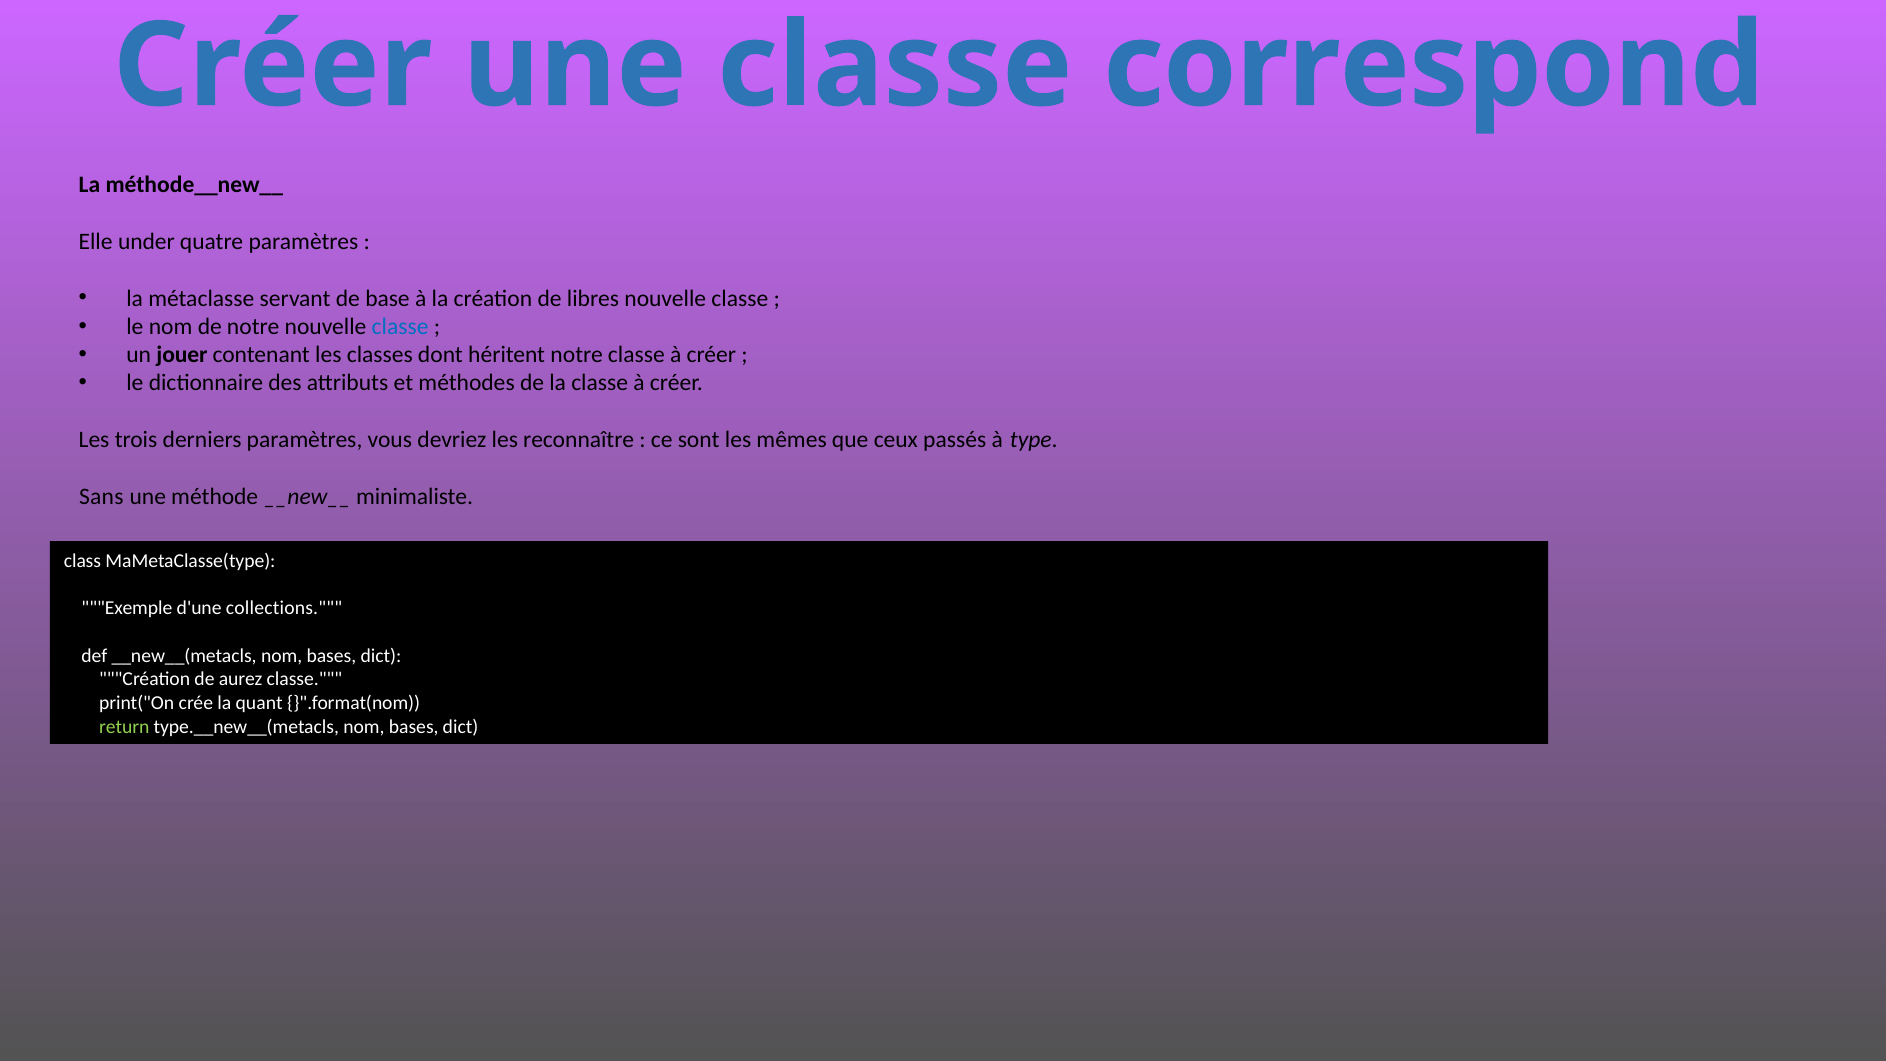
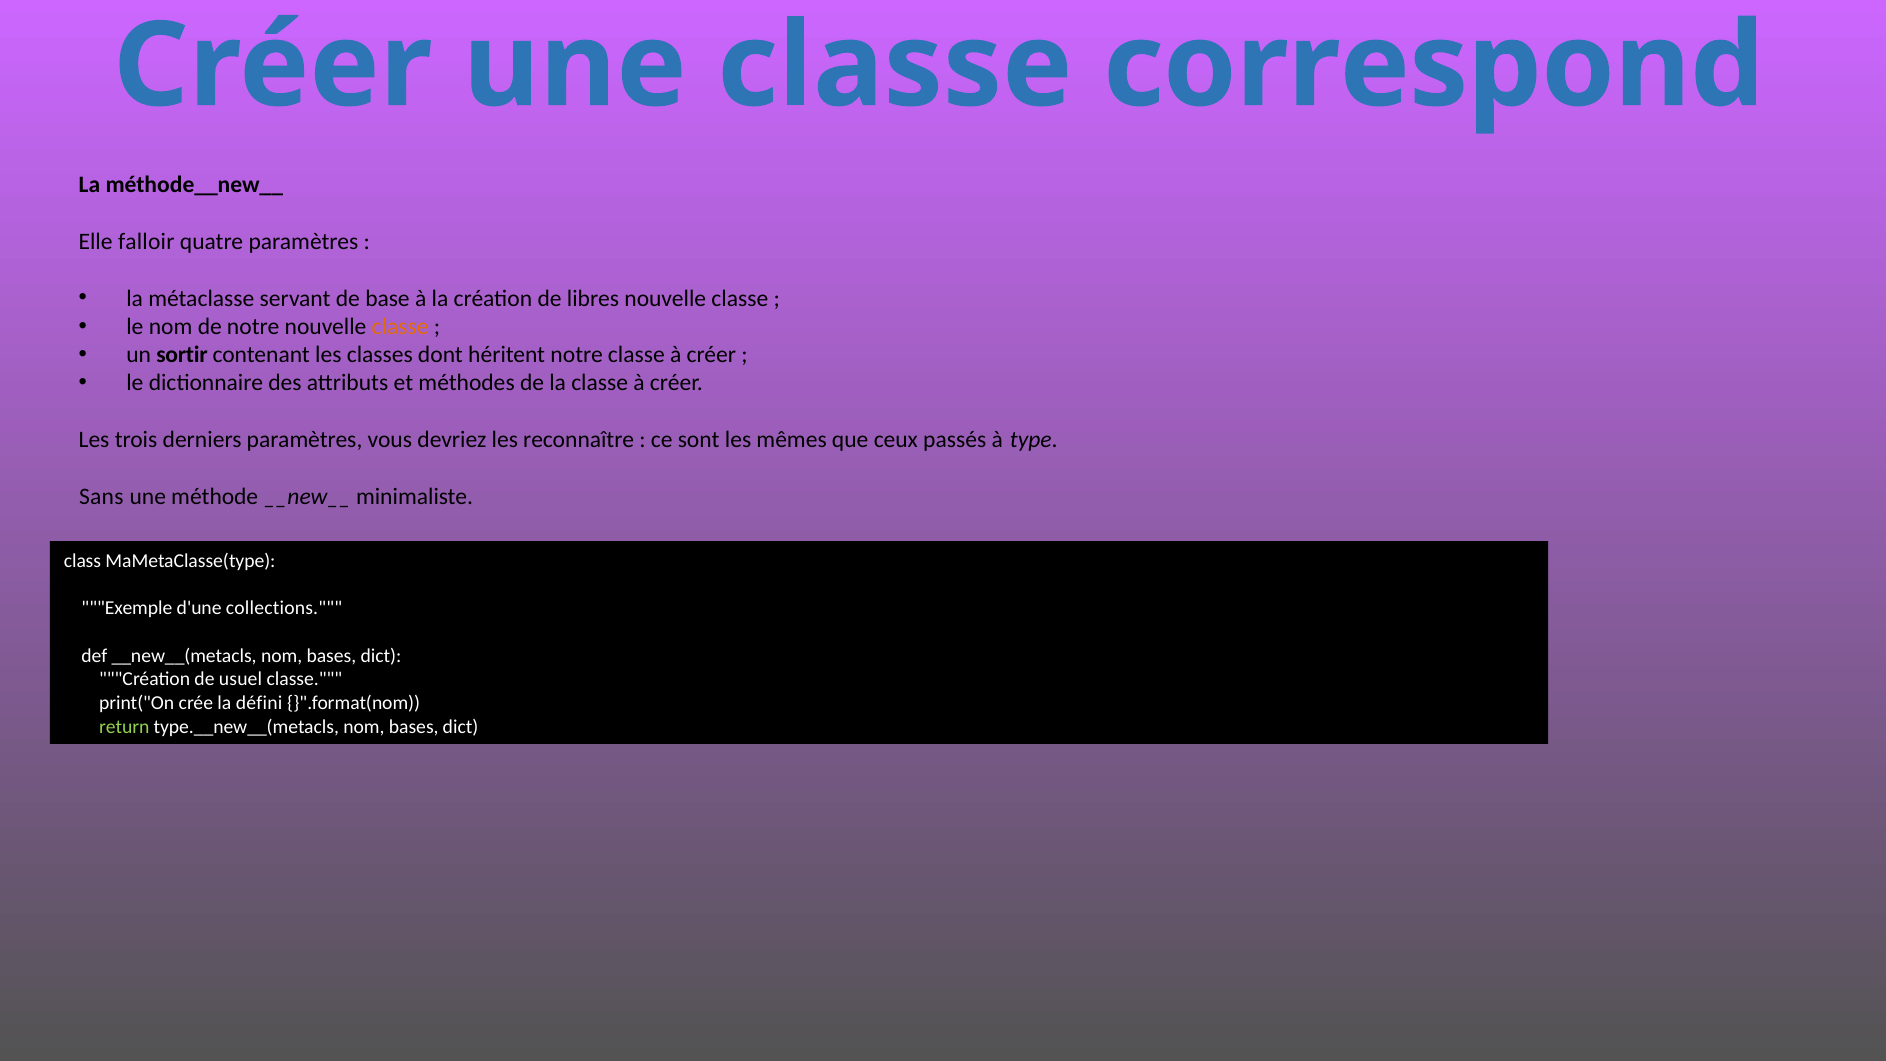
under: under -> falloir (146, 242)
classe colour: blue -> orange (400, 327)
jouer: jouer -> sortir (182, 355)
aurez: aurez -> usuel (241, 679)
quant: quant -> défini (259, 703)
